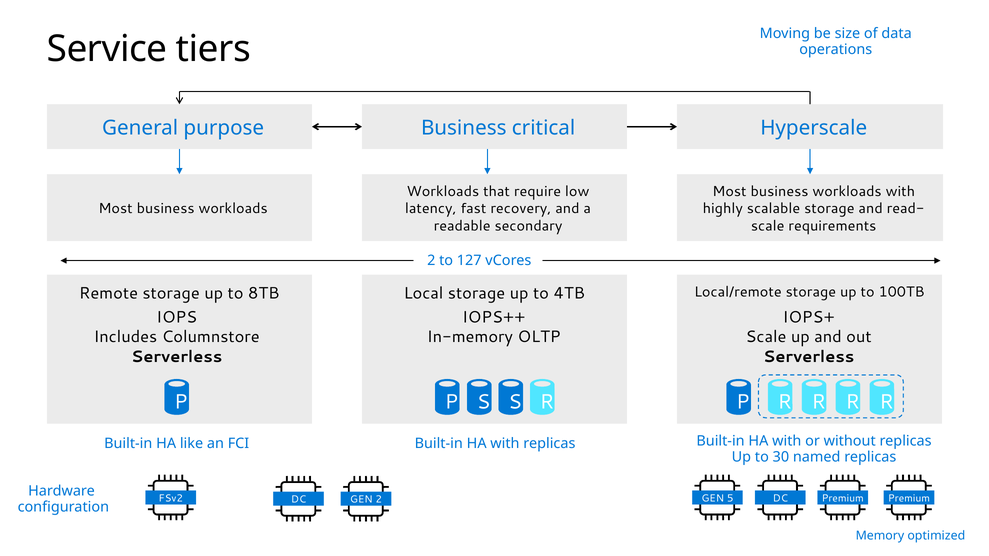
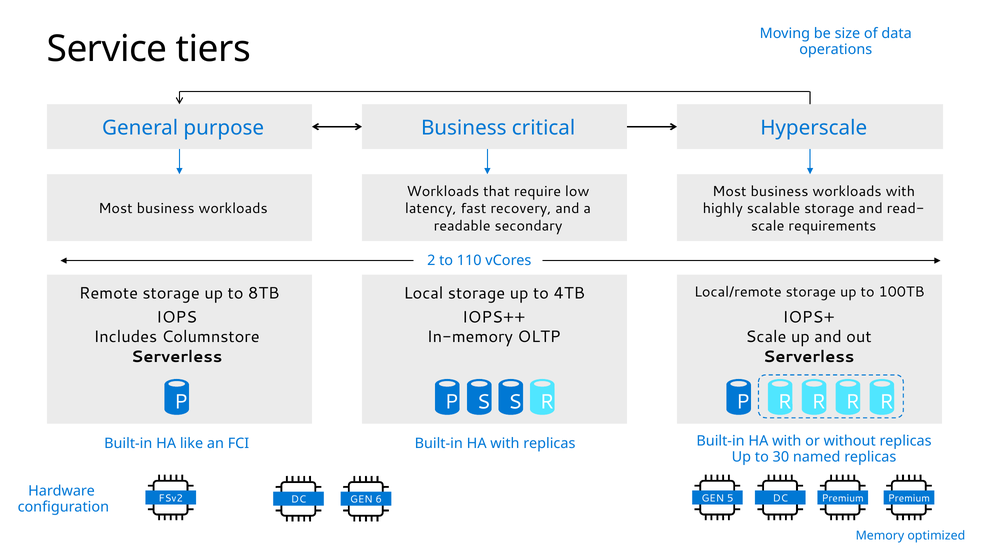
127: 127 -> 110 (469, 261)
GEN 2: 2 -> 6 (379, 500)
